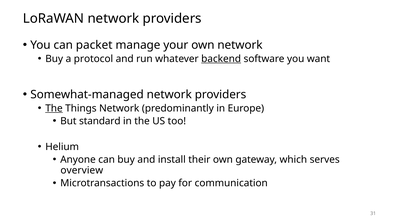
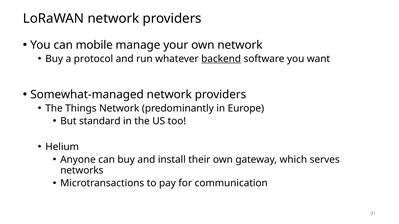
packet: packet -> mobile (94, 45)
The underline: present -> none (54, 109)
overview: overview -> networks (82, 171)
